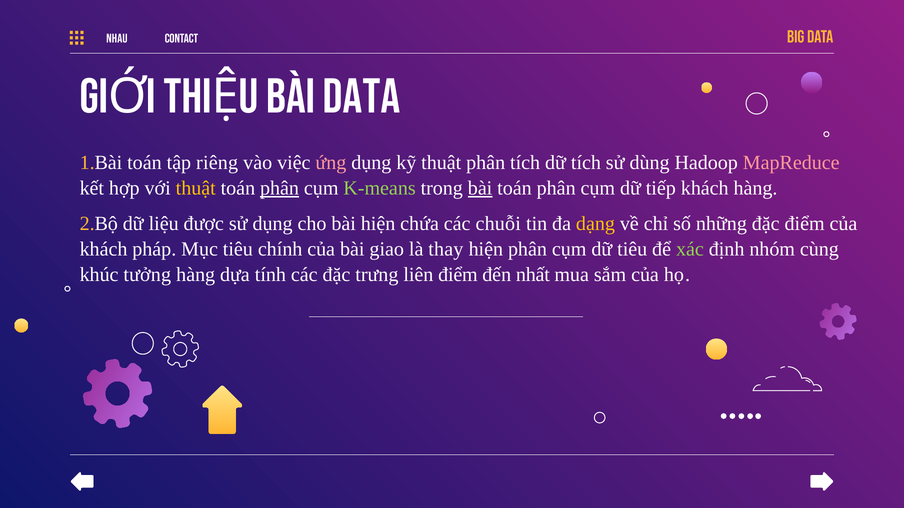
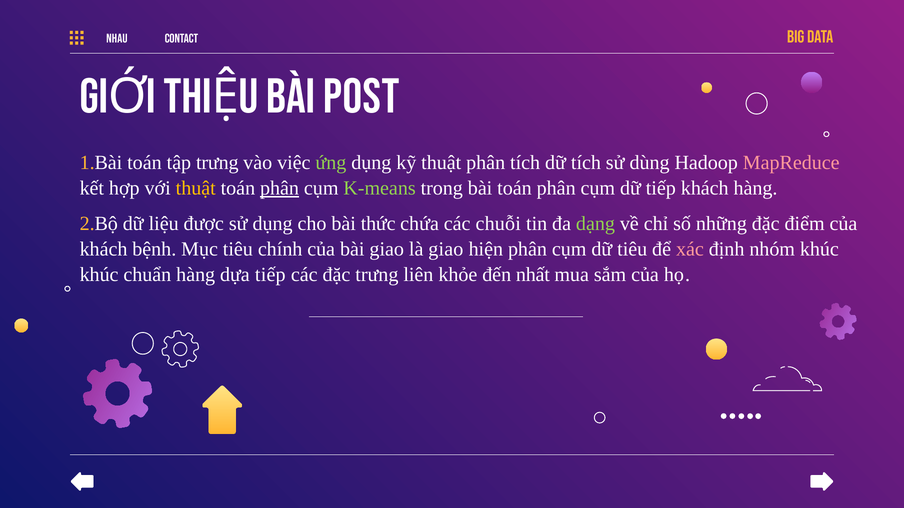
BÀI DATA: DATA -> POST (361, 97)
tập riêng: riêng -> trưng (217, 163)
ứng colour: pink -> light green (331, 163)
bài underline: present -> none (480, 188)
bài hiện: hiện -> thức (378, 224)
dạng colour: yellow -> light green (595, 224)
pháp: pháp -> bệnh (154, 249)
là thay: thay -> giao (446, 249)
xác colour: light green -> pink (690, 249)
nhóm cùng: cùng -> khúc (819, 249)
tưởng: tưởng -> chuẩn (147, 275)
dựa tính: tính -> tiếp (270, 275)
liên điểm: điểm -> khỏe (458, 275)
